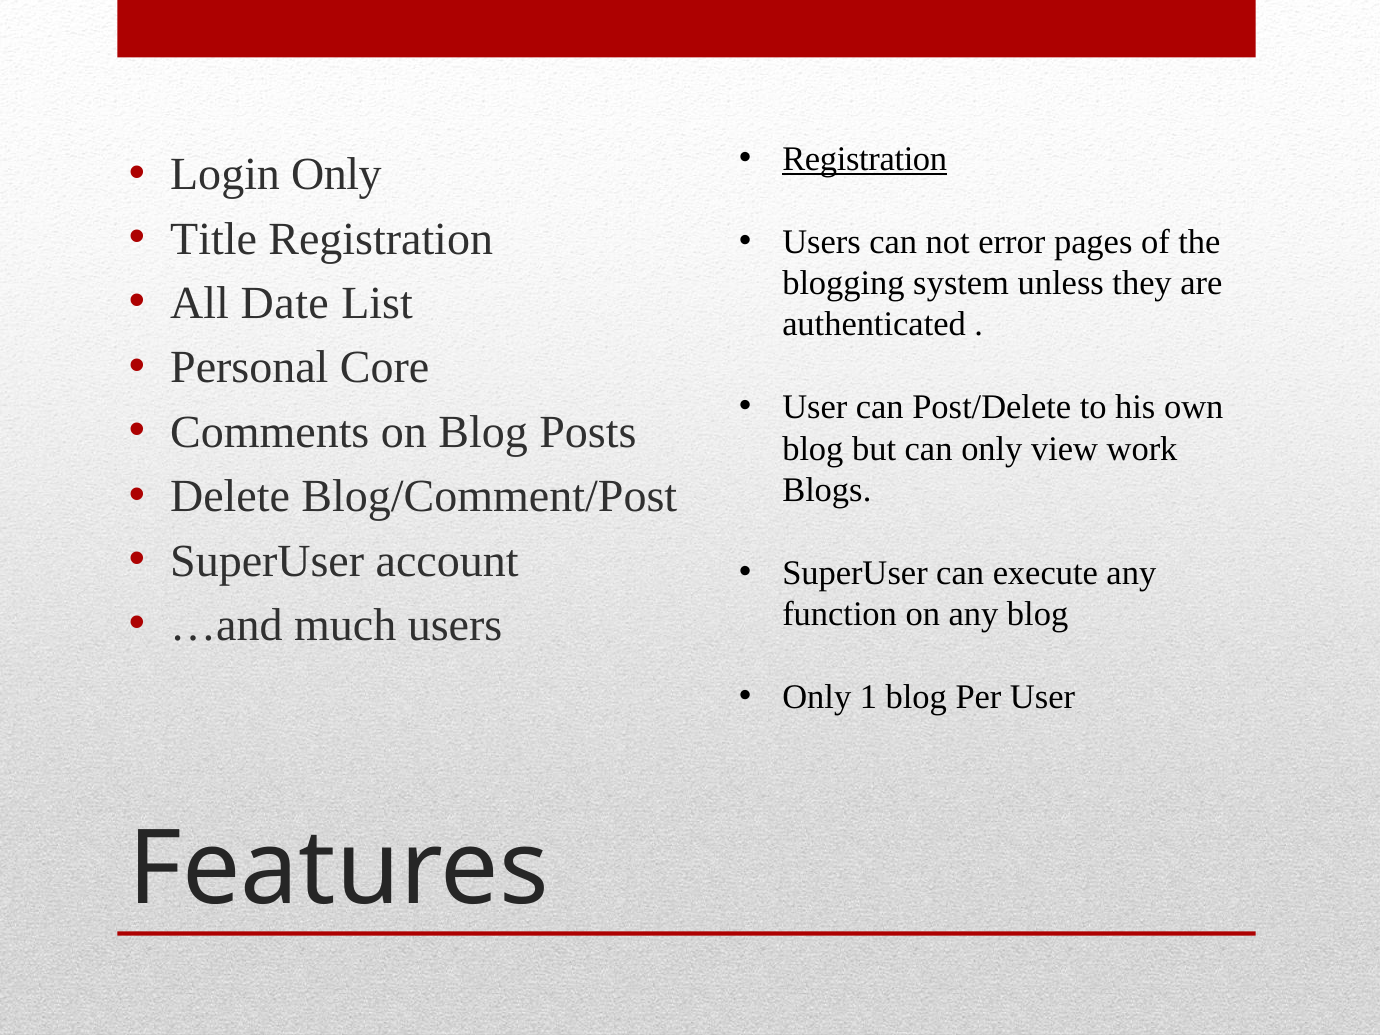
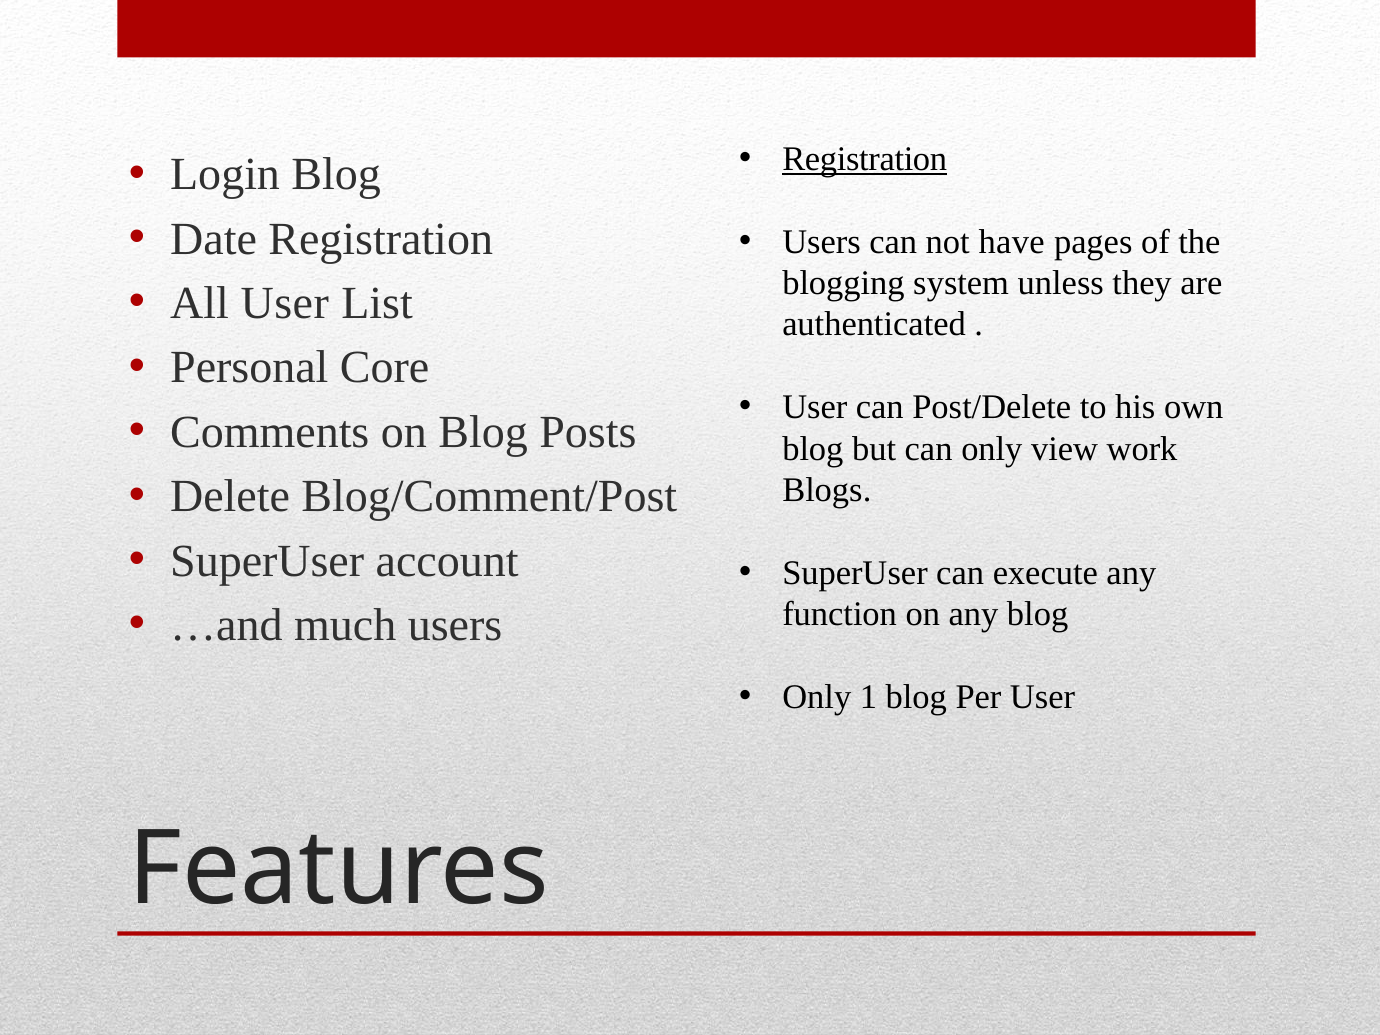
Login Only: Only -> Blog (336, 175)
Title: Title -> Date (214, 239)
error: error -> have (1012, 242)
All Date: Date -> User (285, 303)
